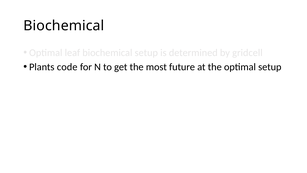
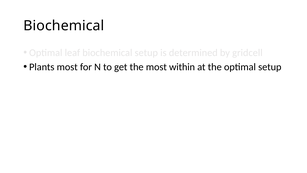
Plants code: code -> most (67, 67)
future: future -> within (182, 67)
